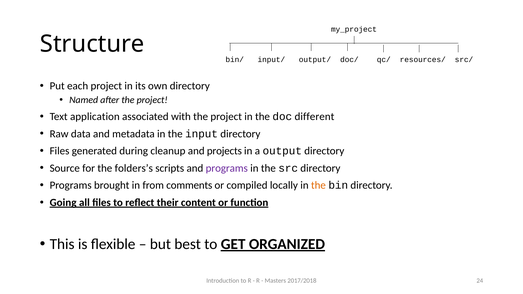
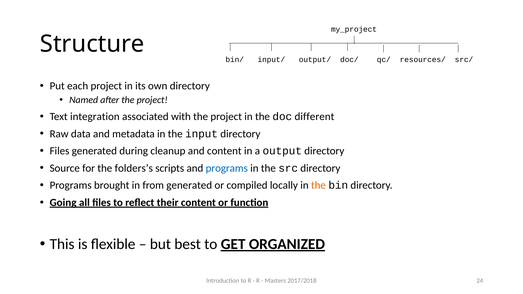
application: application -> integration (95, 117)
and projects: projects -> content (224, 151)
programs colour: purple -> blue (227, 168)
from comments: comments -> generated (189, 185)
